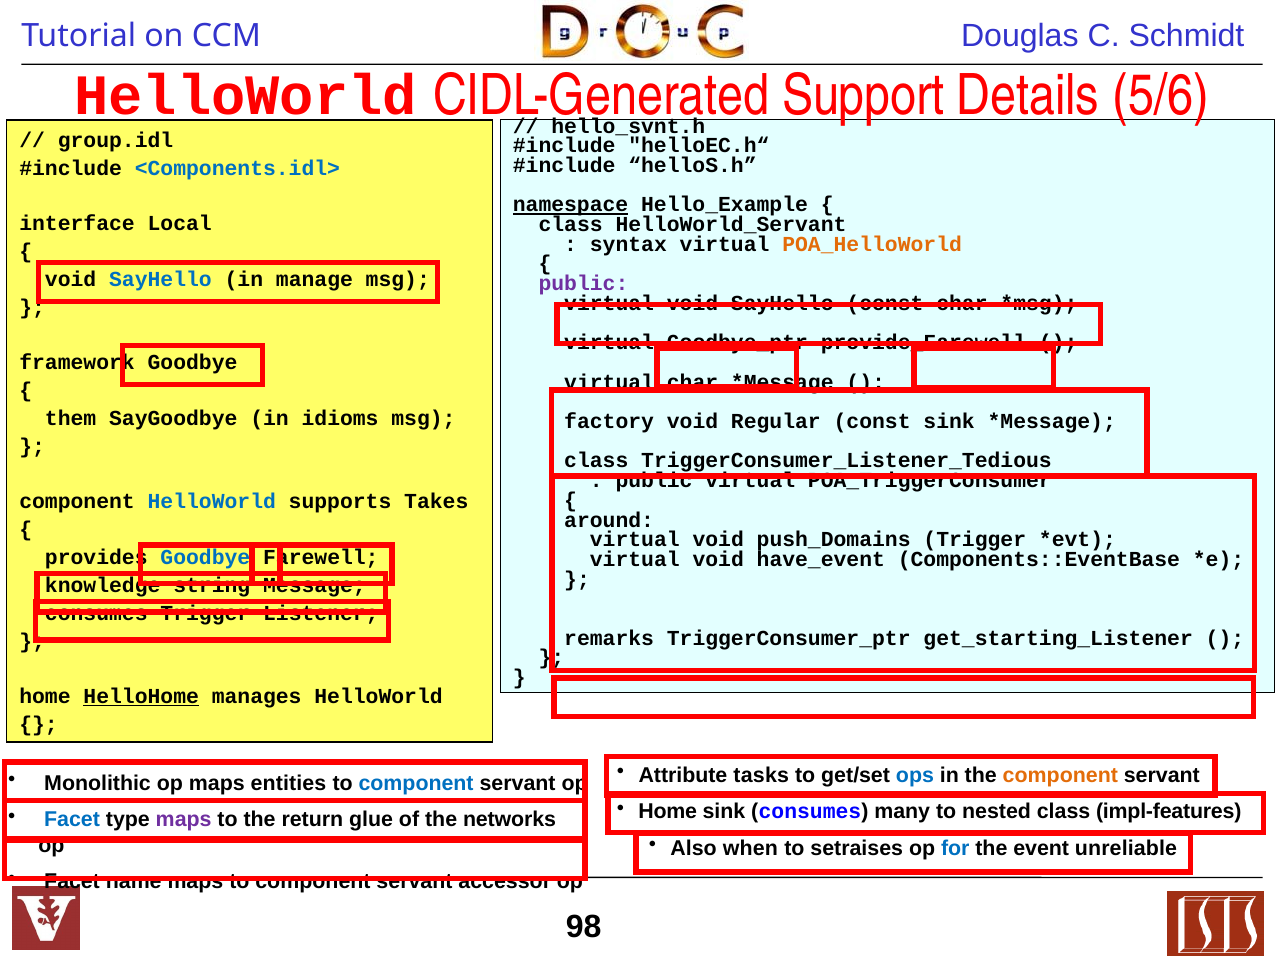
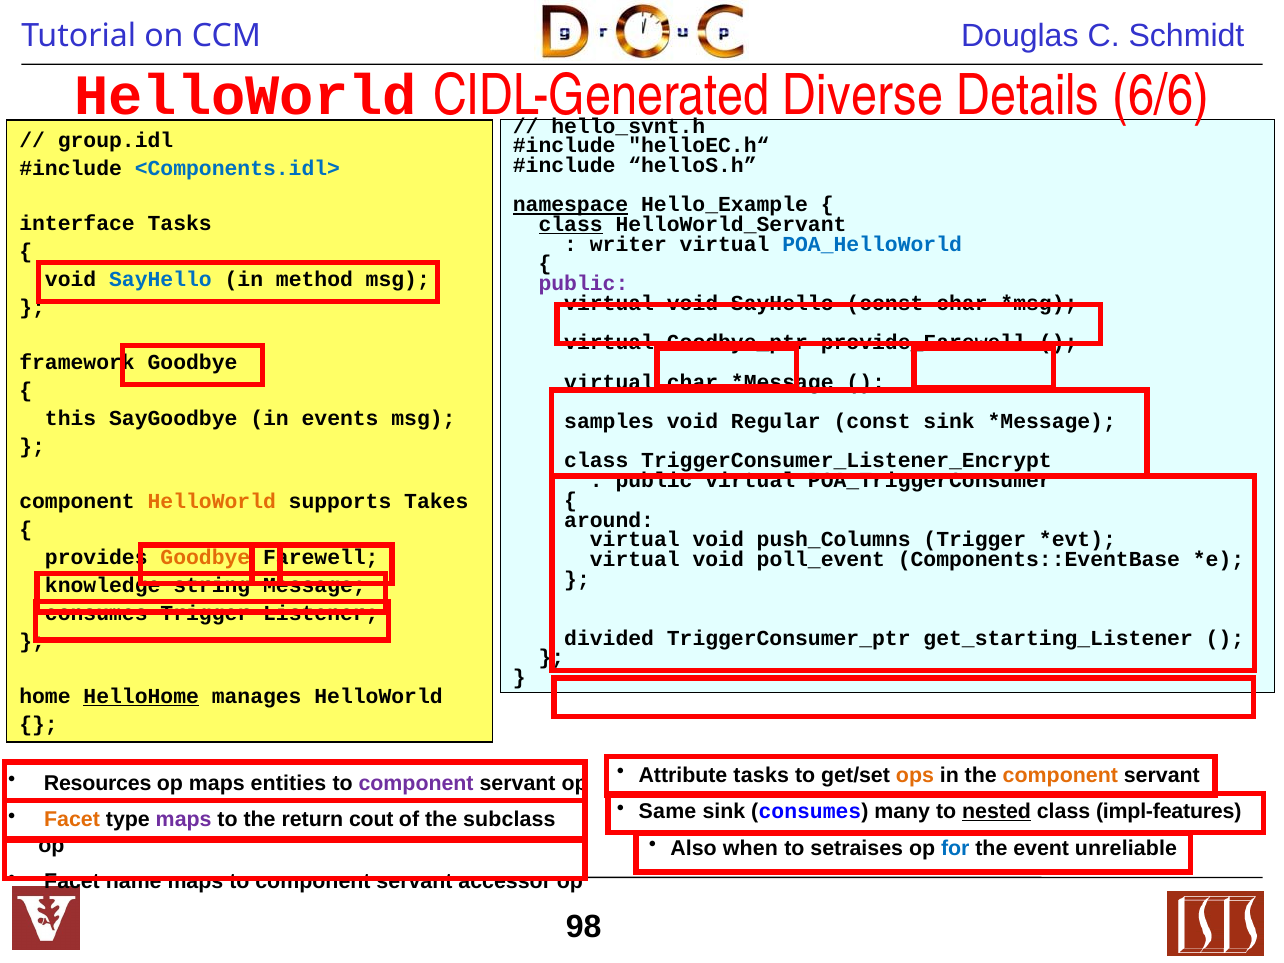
Support: Support -> Diverse (863, 96)
5/6: 5/6 -> 6/6 (1161, 96)
interface Local: Local -> Tasks (180, 224)
class underline: none -> present (571, 224)
syntax: syntax -> writer (628, 244)
POA_HelloWorld colour: orange -> blue (872, 244)
manage: manage -> method (314, 280)
them: them -> this (71, 419)
idioms: idioms -> events (340, 419)
factory: factory -> samples (609, 421)
TriggerConsumer_Listener_Tedious: TriggerConsumer_Listener_Tedious -> TriggerConsumer_Listener_Encrypt (846, 461)
HelloWorld colour: blue -> orange (212, 502)
push_Domains: push_Domains -> push_Columns (834, 540)
Goodbye colour: blue -> orange (205, 558)
have_event: have_event -> poll_event (821, 559)
remarks: remarks -> divided (609, 638)
ops colour: blue -> orange (915, 775)
Monolithic: Monolithic -> Resources (98, 783)
component colour: blue -> purple (416, 783)
Home: Home -> Same (668, 812)
nested underline: none -> present (997, 812)
Facet colour: blue -> orange (72, 820)
glue: glue -> cout (371, 820)
networks: networks -> subclass (509, 820)
